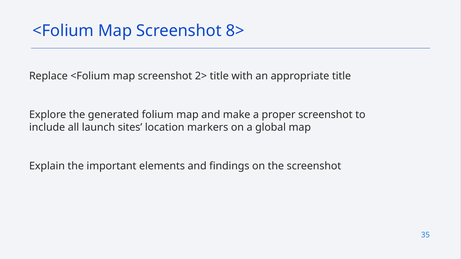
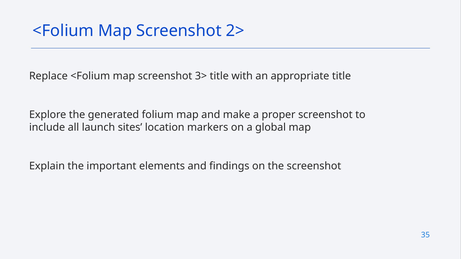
8>: 8> -> 2> (235, 31)
2>: 2> -> 3> (201, 76)
